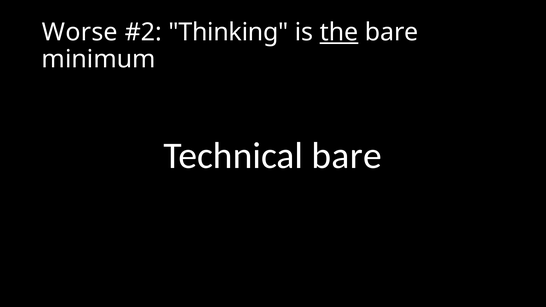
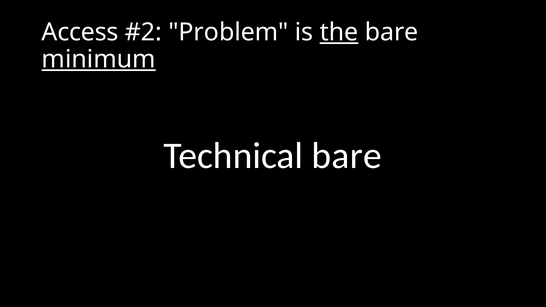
Worse: Worse -> Access (80, 32)
Thinking: Thinking -> Problem (228, 32)
minimum underline: none -> present (99, 59)
